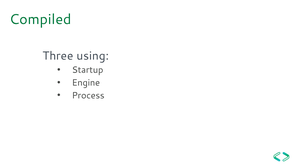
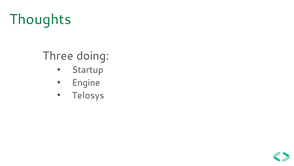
Compiled: Compiled -> Thoughts (40, 19)
using: using -> doing (93, 56)
Process: Process -> Telosys (88, 95)
